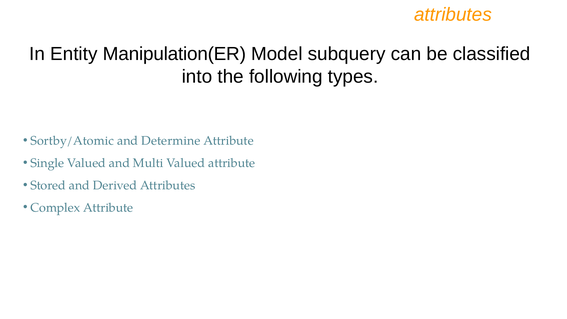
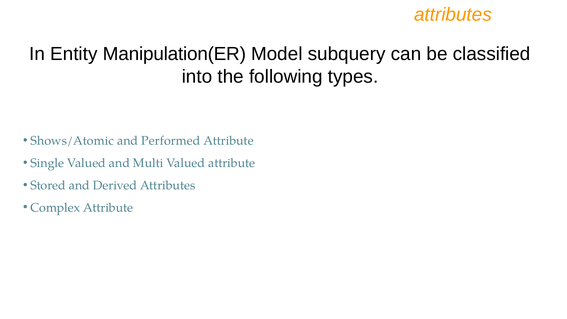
Sortby/Atomic: Sortby/Atomic -> Shows/Atomic (72, 141)
Determine: Determine -> Performed (171, 141)
